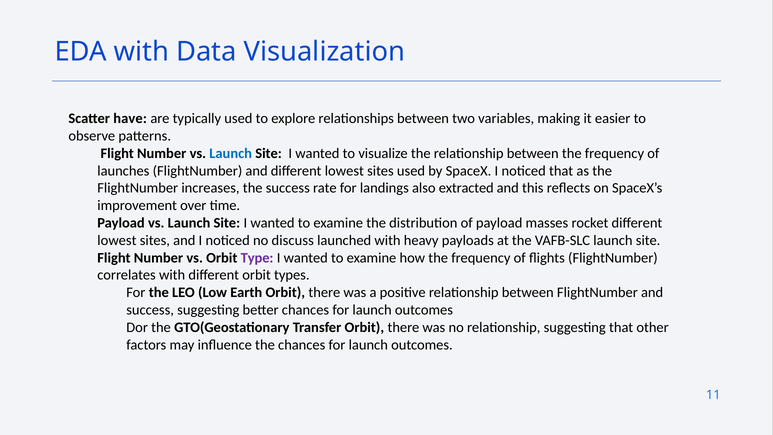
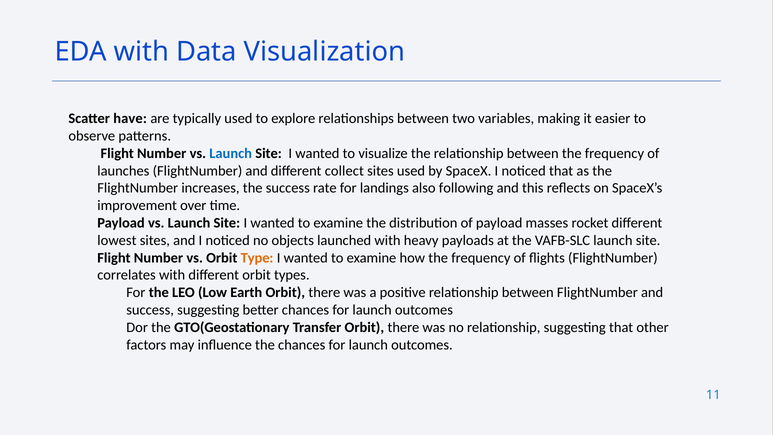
and different lowest: lowest -> collect (344, 171)
extracted: extracted -> following (466, 188)
discuss: discuss -> objects (293, 240)
Type colour: purple -> orange (257, 258)
